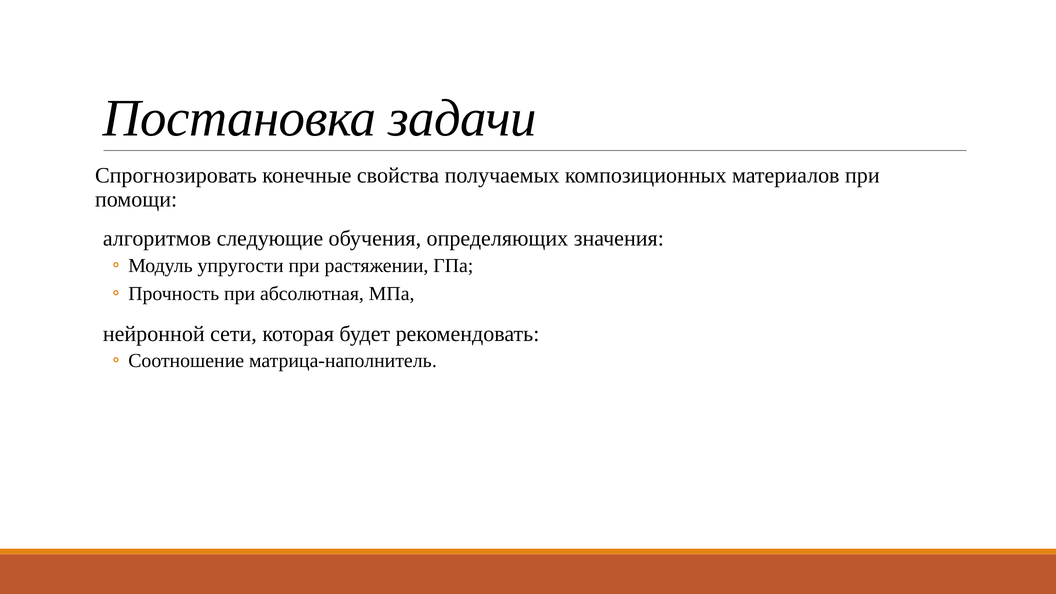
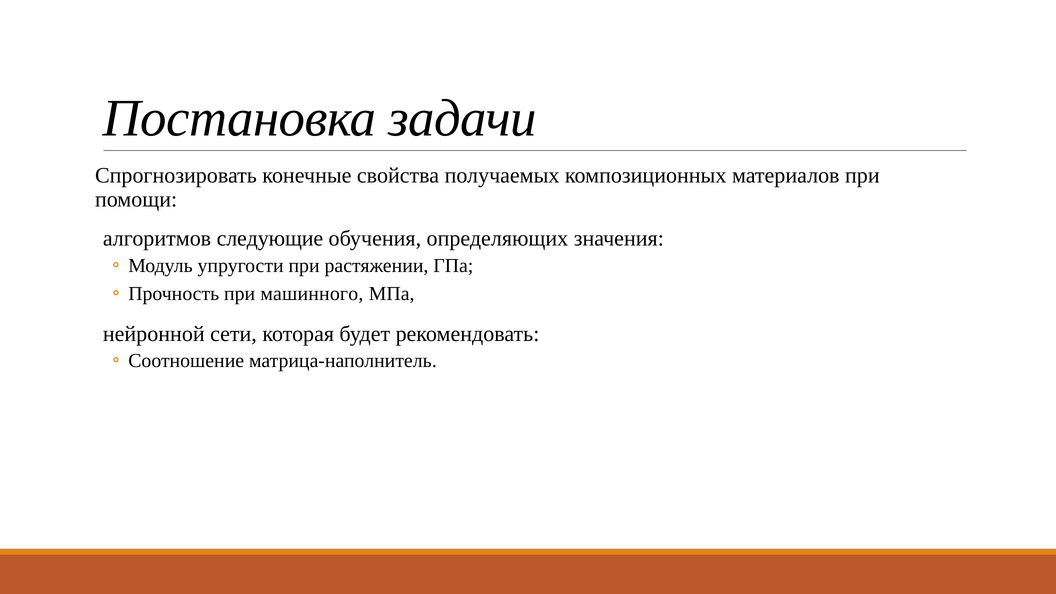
абсолютная: абсолютная -> машинного (312, 294)
